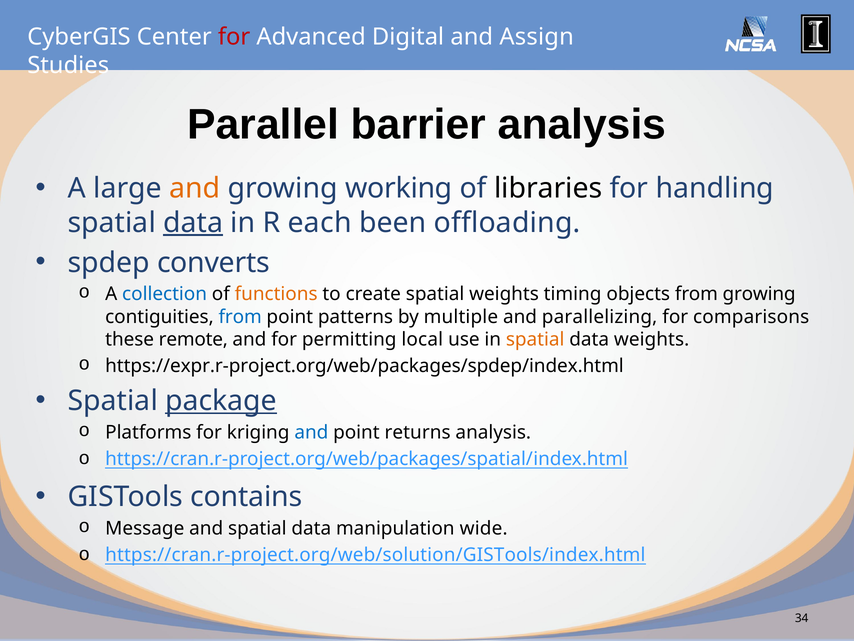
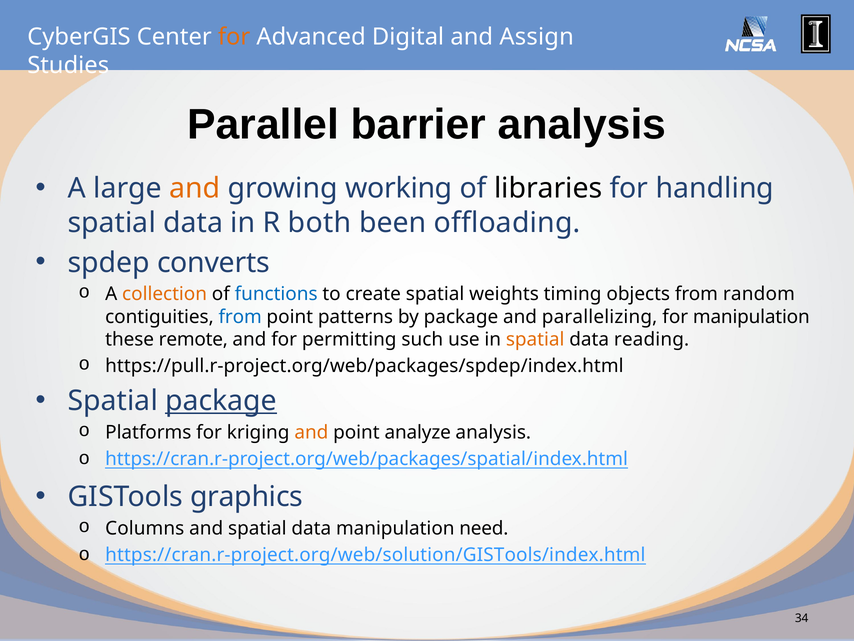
for colour: red -> orange (234, 37)
data underline: present -> none (193, 223)
each: each -> both (320, 223)
collection colour: blue -> orange (165, 294)
functions colour: orange -> blue (276, 294)
from growing: growing -> random (759, 294)
by multiple: multiple -> package (461, 317)
for comparisons: comparisons -> manipulation (751, 317)
local: local -> such (422, 339)
data weights: weights -> reading (652, 339)
https://expr.r-project.org/web/packages/spdep/index.html: https://expr.r-project.org/web/packages/spdep/index.html -> https://pull.r-project.org/web/packages/spdep/index.html (364, 366)
and colour: blue -> orange (311, 432)
returns: returns -> analyze (418, 432)
contains: contains -> graphics (247, 497)
Message: Message -> Columns (145, 528)
wide: wide -> need (484, 528)
